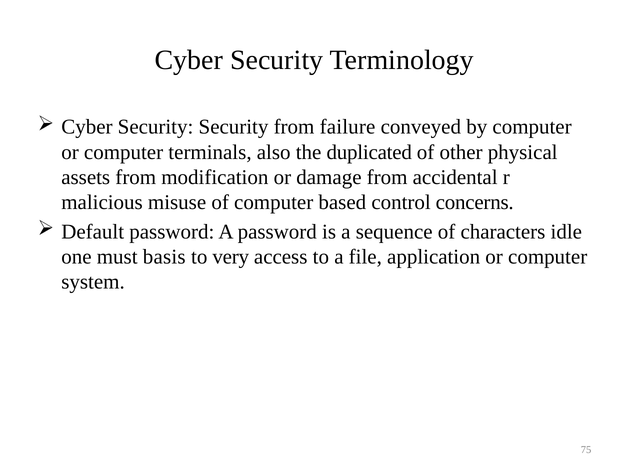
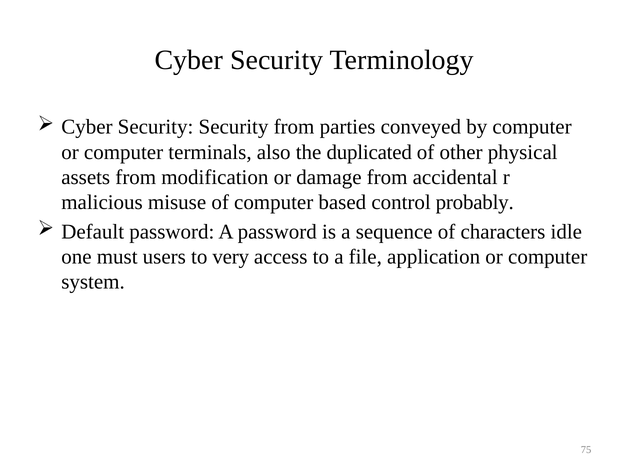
failure: failure -> parties (348, 127)
concerns: concerns -> probably (475, 203)
basis: basis -> users (164, 257)
